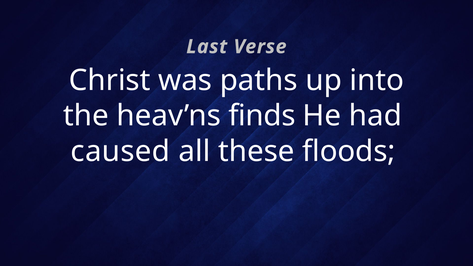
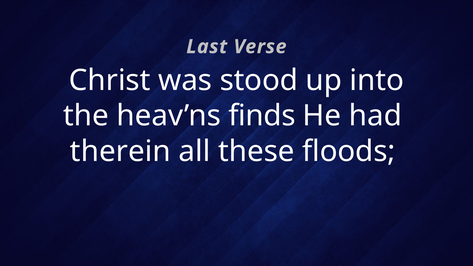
paths: paths -> stood (259, 80)
caused: caused -> therein (120, 151)
